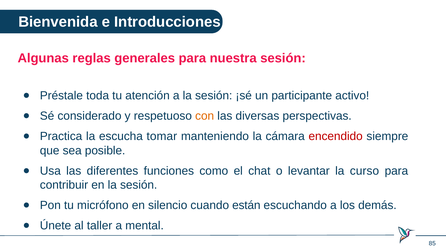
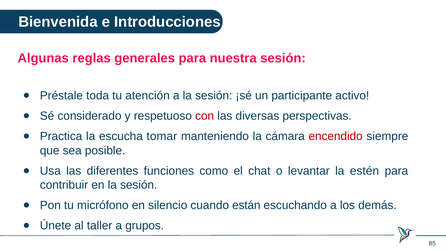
con colour: orange -> red (205, 116)
curso: curso -> estén (364, 171)
mental: mental -> grupos (145, 225)
